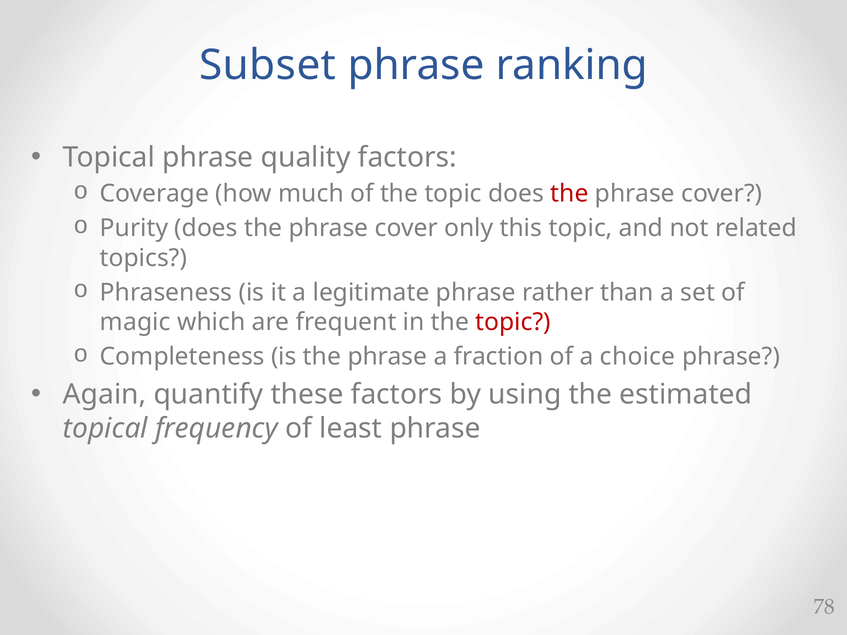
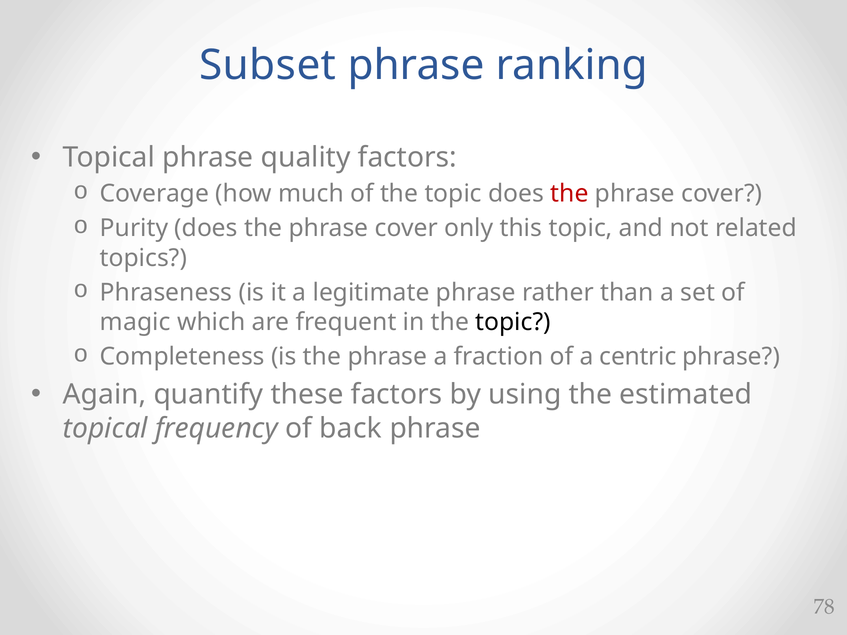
topic colour: red -> black (513, 322)
choice: choice -> centric (638, 357)
least: least -> back (351, 428)
